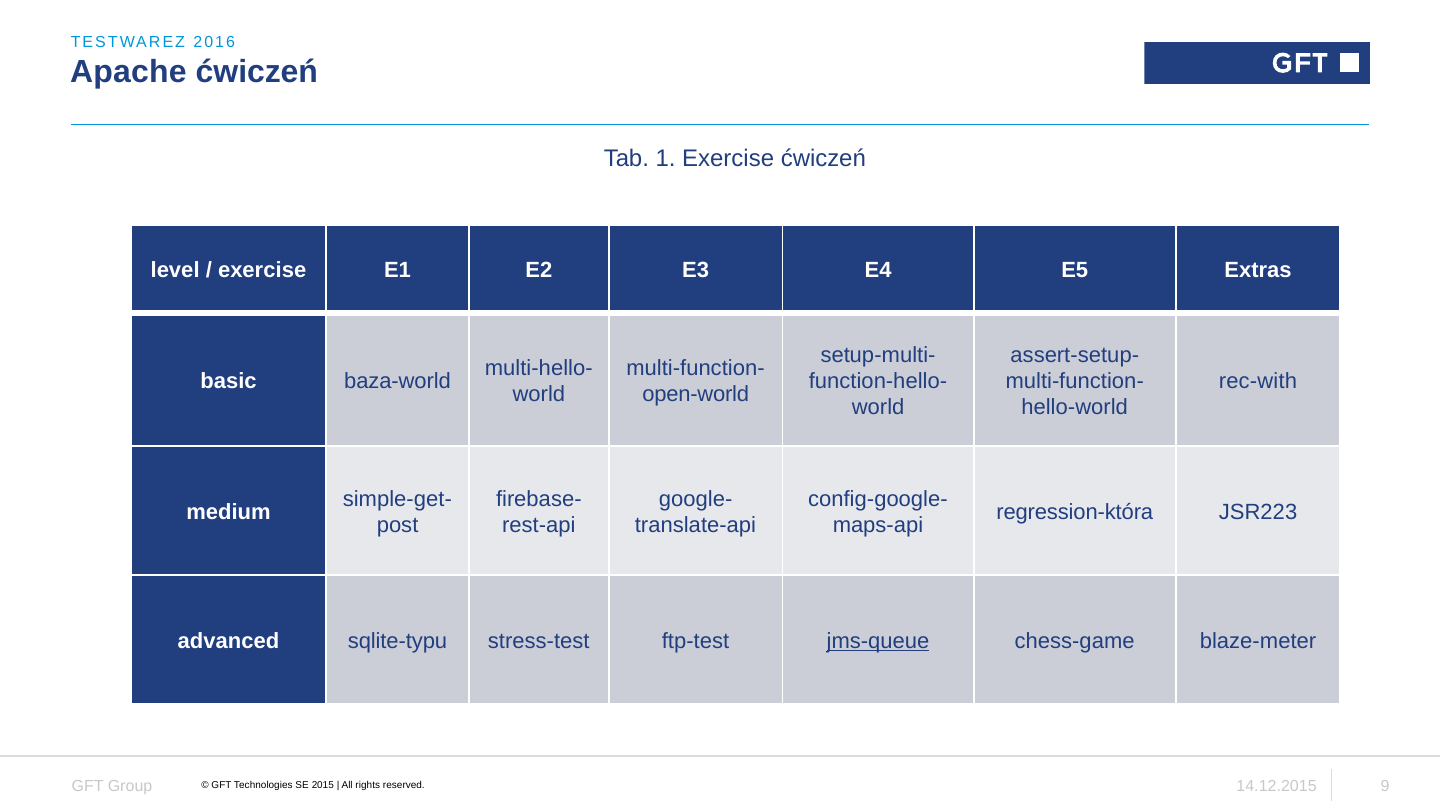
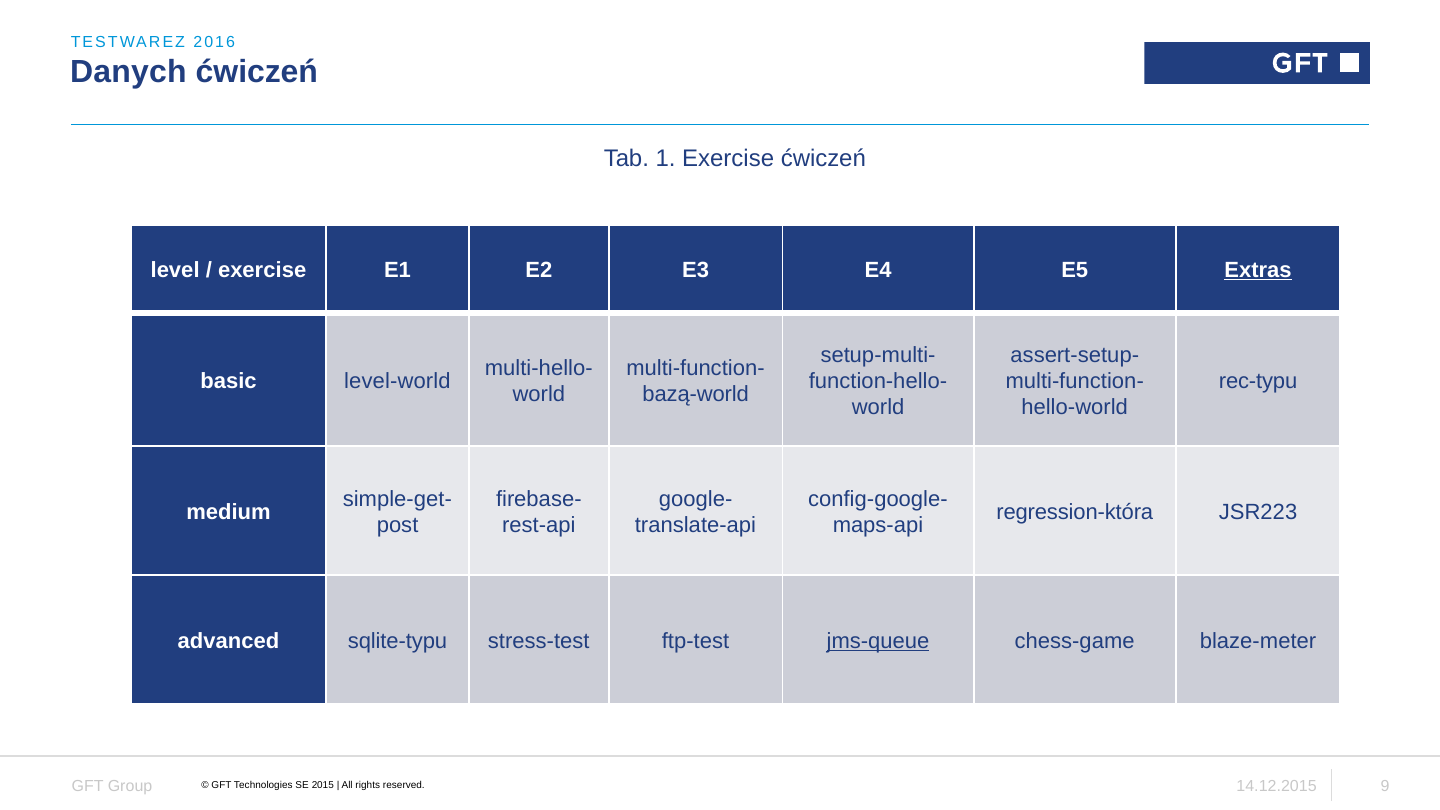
Apache: Apache -> Danych (128, 72)
Extras underline: none -> present (1258, 270)
baza-world: baza-world -> level-world (397, 381)
rec-with: rec-with -> rec-typu (1258, 381)
open-world: open-world -> bazą-world (696, 394)
